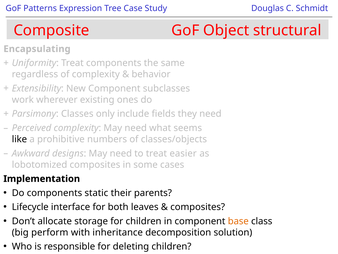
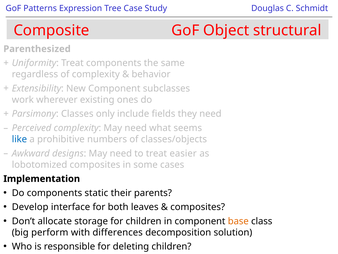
Encapsulating: Encapsulating -> Parenthesized (37, 49)
like colour: black -> blue (19, 139)
Lifecycle: Lifecycle -> Develop (30, 207)
inheritance: inheritance -> differences (118, 232)
